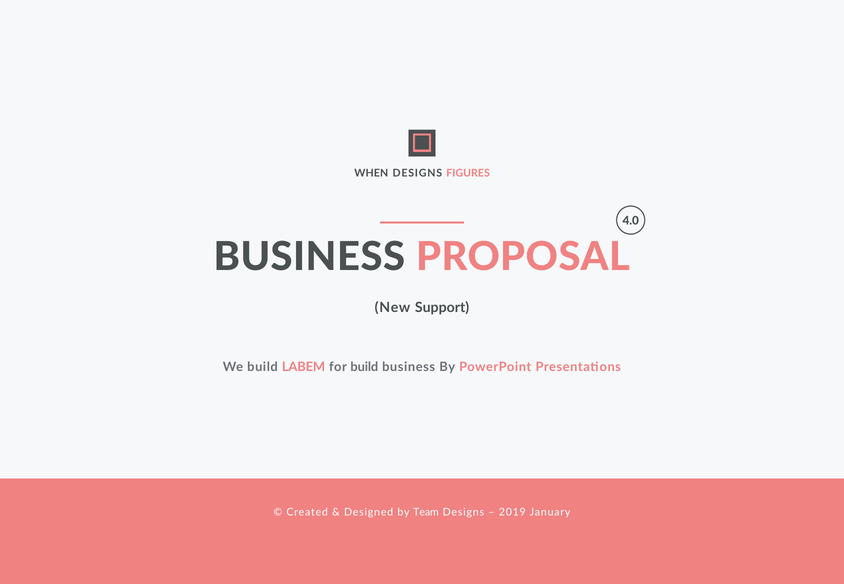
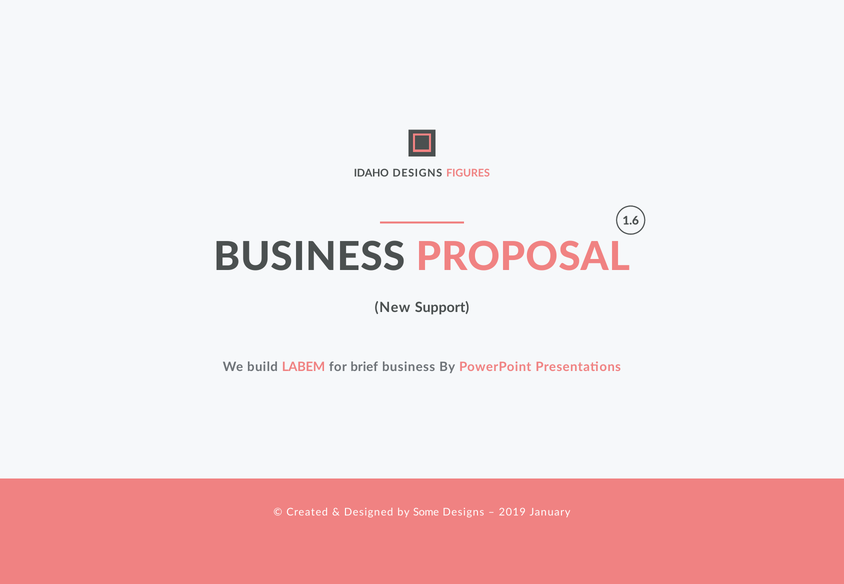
WHEN: WHEN -> IDAHO (371, 174)
4.0: 4.0 -> 1.6 (631, 221)
for build: build -> brief (364, 367)
Team: Team -> Some (426, 513)
